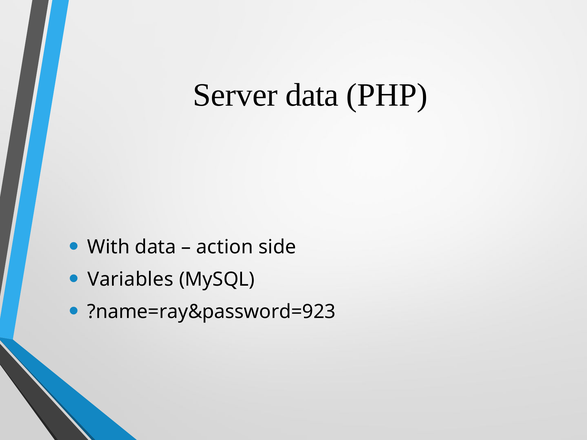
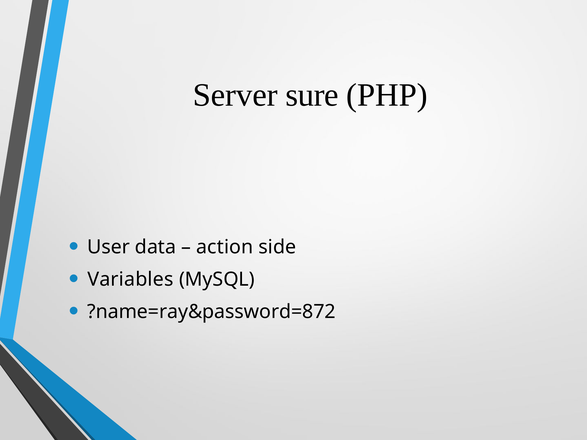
Server data: data -> sure (312, 95)
With: With -> User (109, 247)
?name=ray&password=923: ?name=ray&password=923 -> ?name=ray&password=872 (211, 312)
